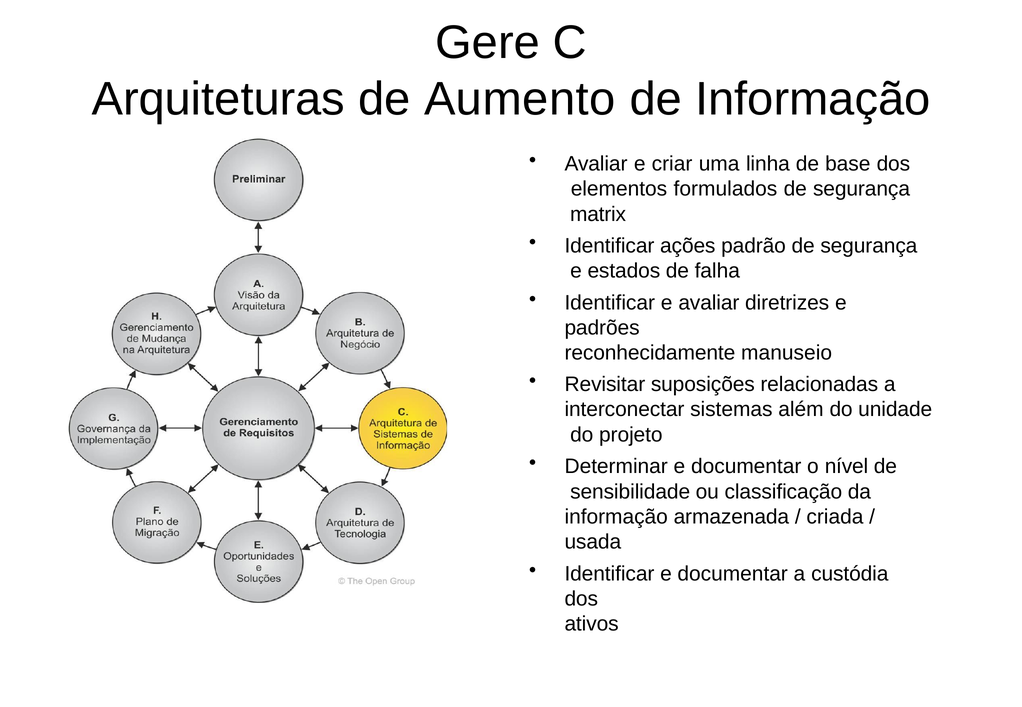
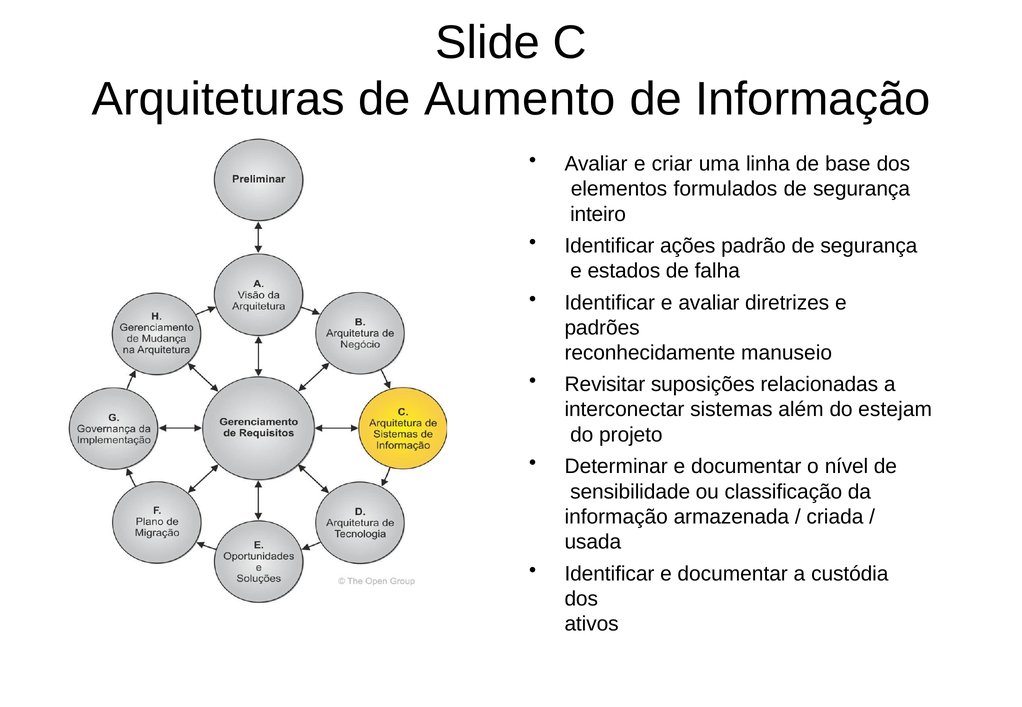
Gere: Gere -> Slide (488, 43)
matrix: matrix -> inteiro (598, 214)
unidade: unidade -> estejam (895, 410)
